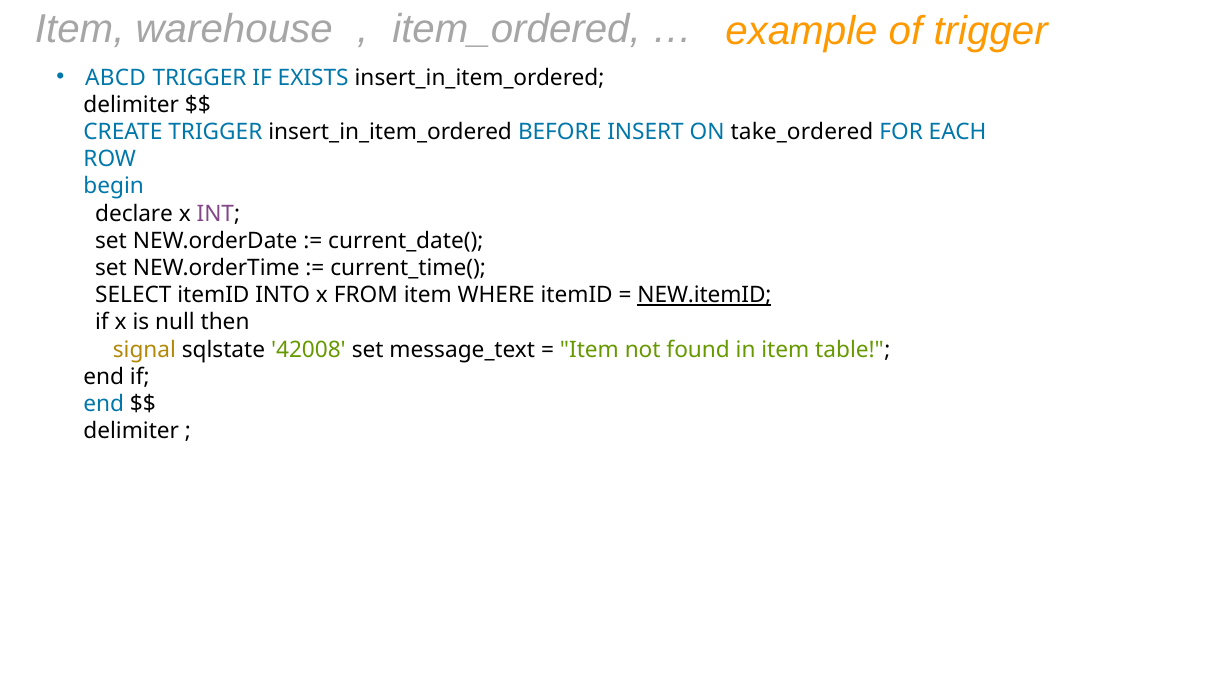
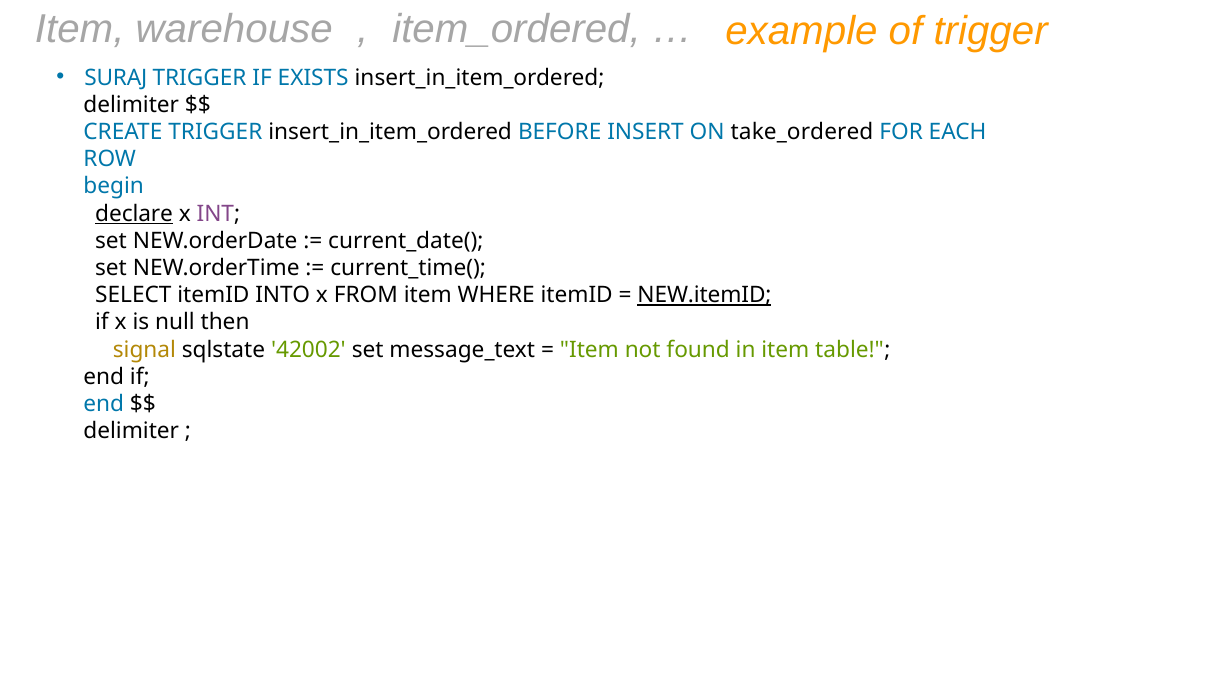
ABCD: ABCD -> SURAJ (116, 78)
declare underline: none -> present (134, 213)
42008: 42008 -> 42002 (308, 349)
